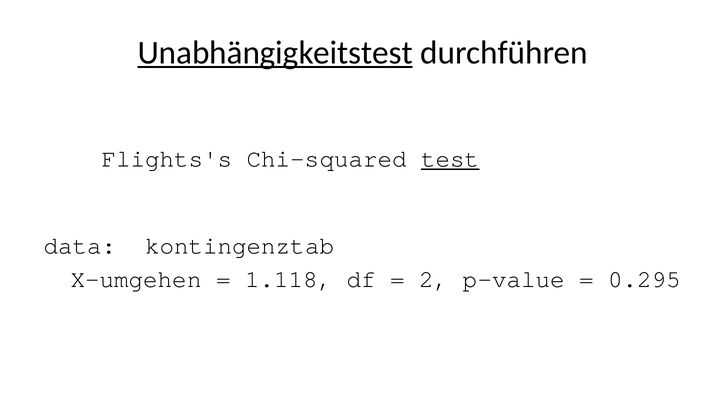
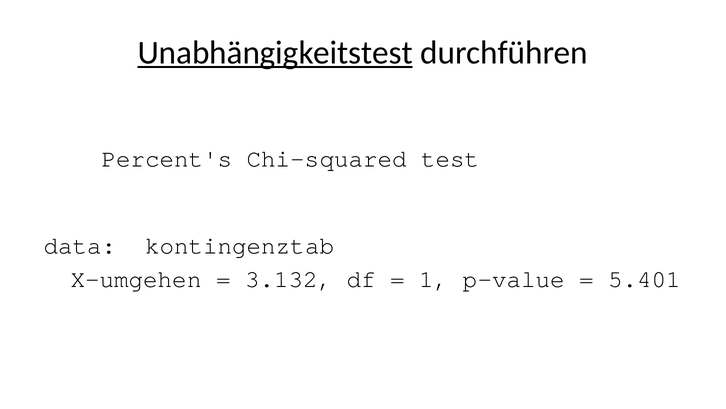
Flights's: Flights's -> Percent's (167, 158)
test underline: present -> none (450, 158)
1.118: 1.118 -> 3.132 (289, 279)
2: 2 -> 1 (434, 279)
0.295: 0.295 -> 5.401 (645, 279)
